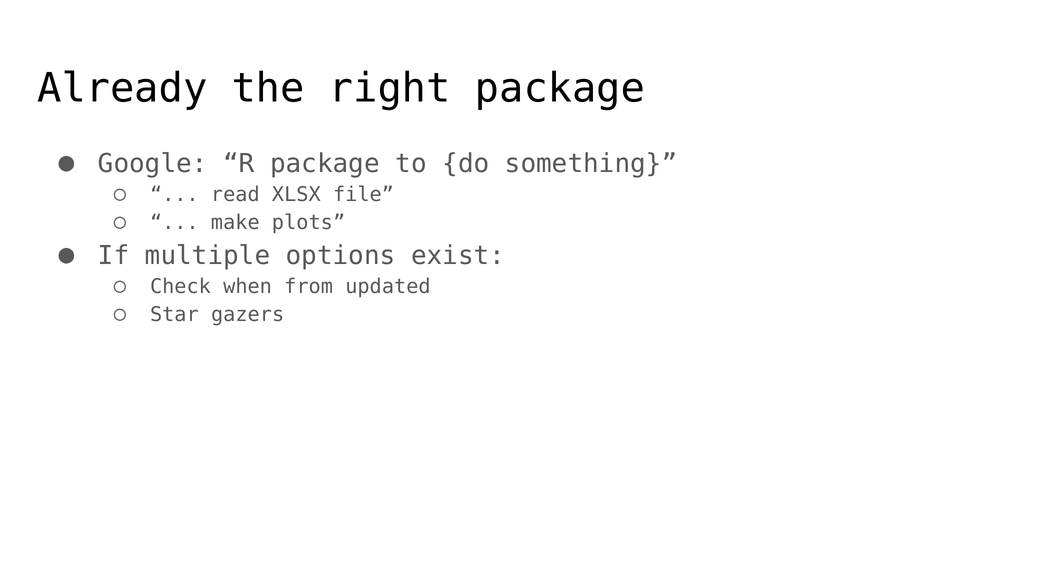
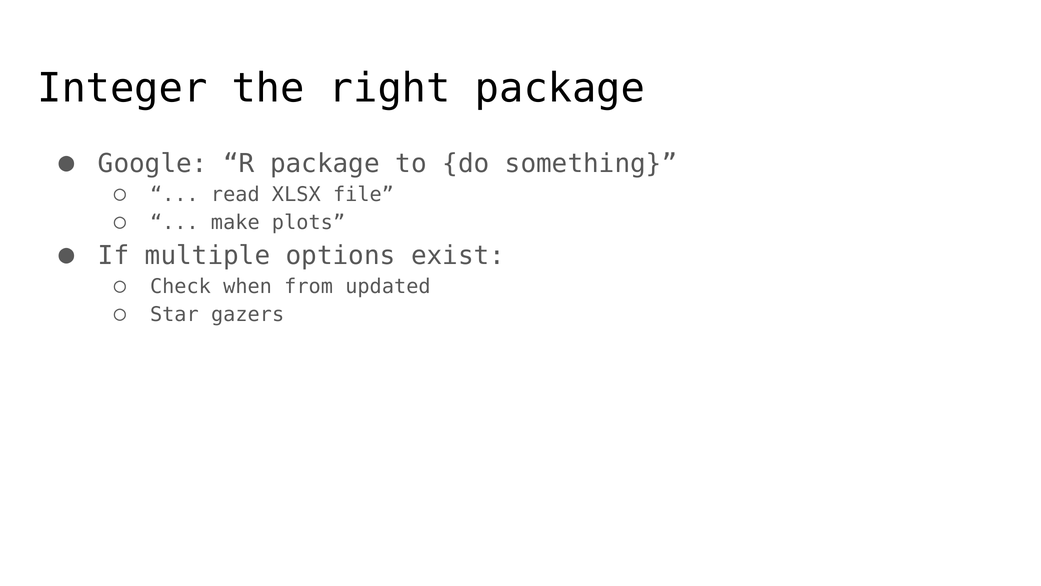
Already: Already -> Integer (122, 88)
